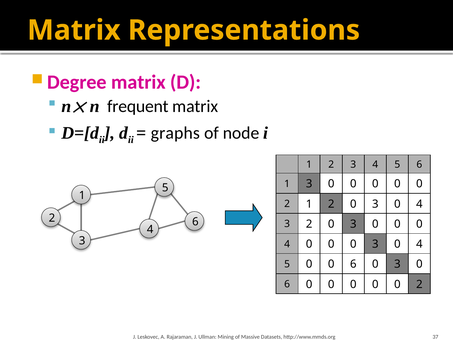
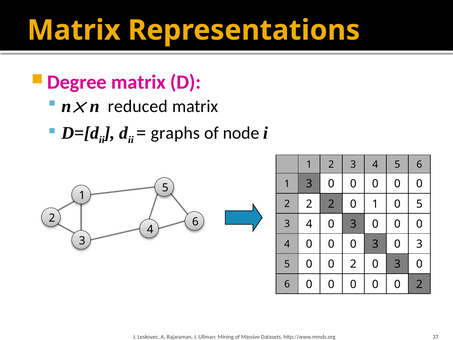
frequent: frequent -> reduced (138, 106)
1: 1 -> 2 (309, 204)
3: 3 -> 1 (375, 204)
4: 4 -> 5 (419, 204)
2: 2 -> 4 (309, 224)
4: 4 -> 3 (419, 244)
5 0 0 6: 6 -> 2 (353, 264)
